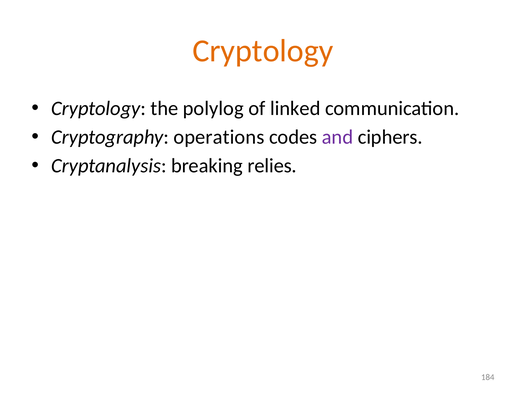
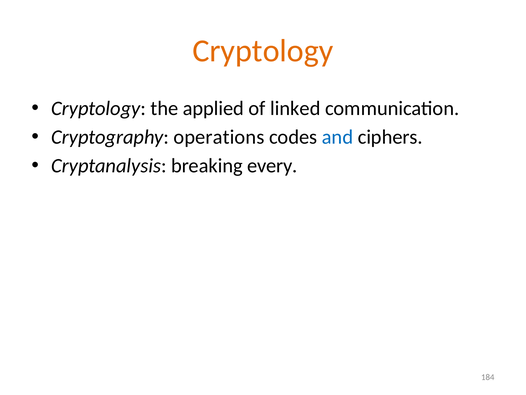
polylog: polylog -> applied (213, 108)
and colour: purple -> blue (338, 137)
relies: relies -> every (272, 166)
